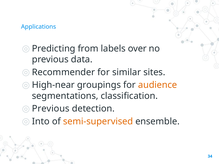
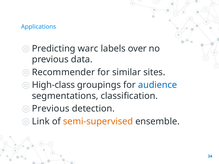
from: from -> warc (88, 49)
High-near: High-near -> High-class (53, 85)
audience colour: orange -> blue (158, 85)
Into: Into -> Link (41, 122)
